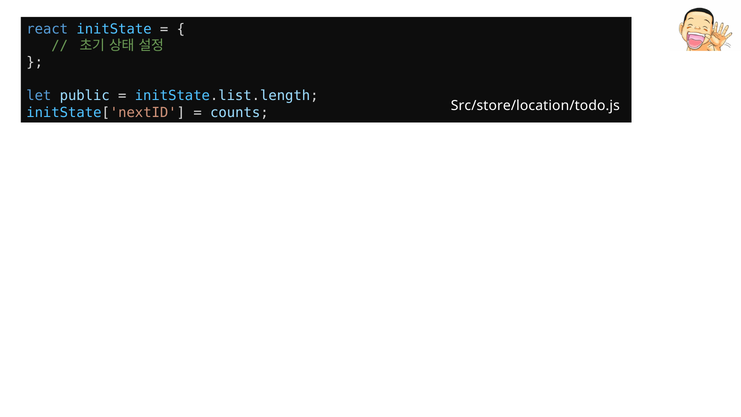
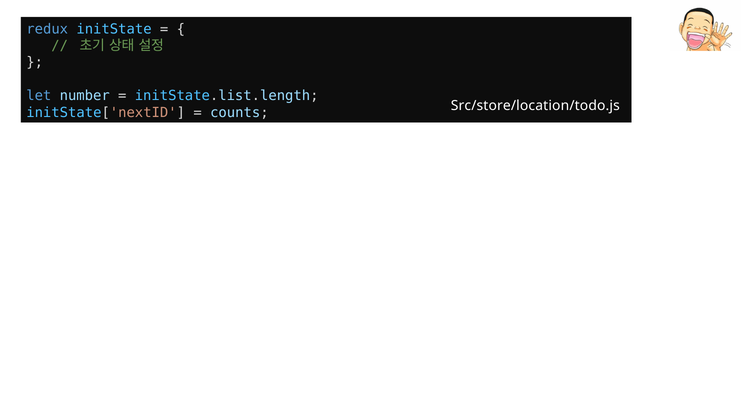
react: react -> redux (47, 29)
public: public -> number (85, 96)
